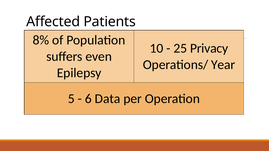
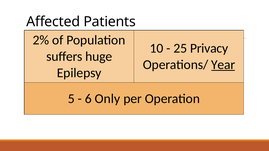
8%: 8% -> 2% (41, 40)
even: even -> huge (99, 57)
Year underline: none -> present (223, 65)
Data: Data -> Only (107, 99)
